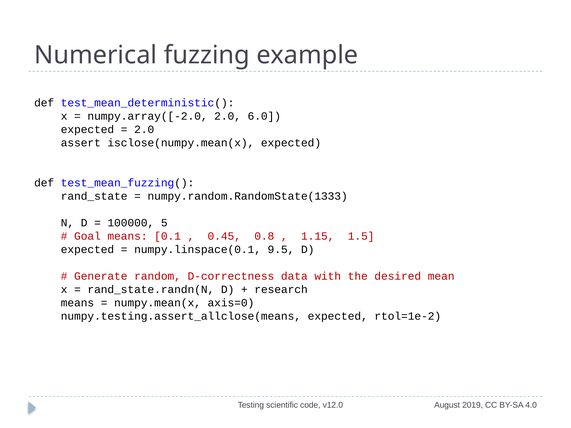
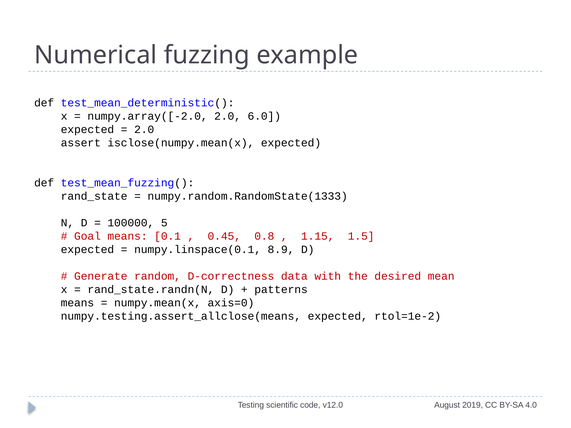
9.5: 9.5 -> 8.9 (281, 250)
research: research -> patterns (281, 290)
